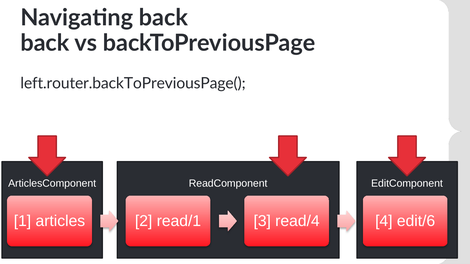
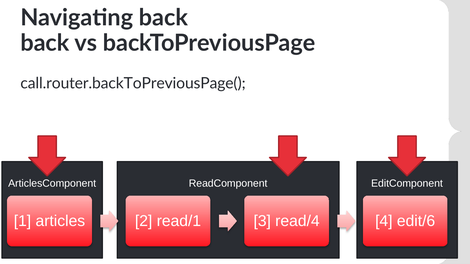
left.router.backToPreviousPage(: left.router.backToPreviousPage( -> call.router.backToPreviousPage( (133, 83)
